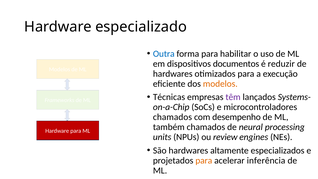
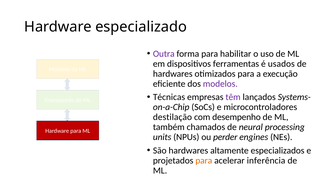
Outra colour: blue -> purple (164, 54)
documentos: documentos -> ferramentas (236, 64)
reduzir: reduzir -> usados (281, 64)
modelos colour: orange -> purple (220, 84)
chamados: chamados -> destilação (172, 117)
review: review -> perder (225, 137)
